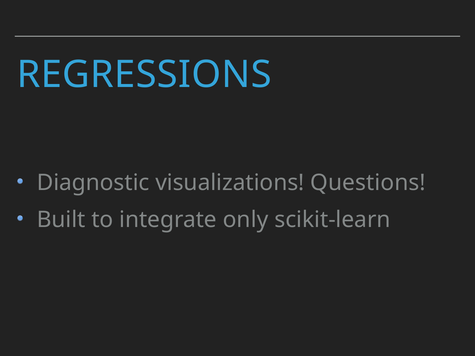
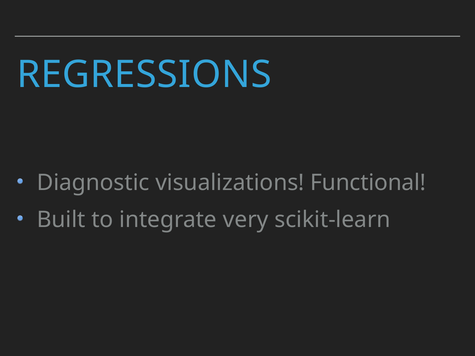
Questions: Questions -> Functional (368, 183)
only: only -> very (246, 220)
